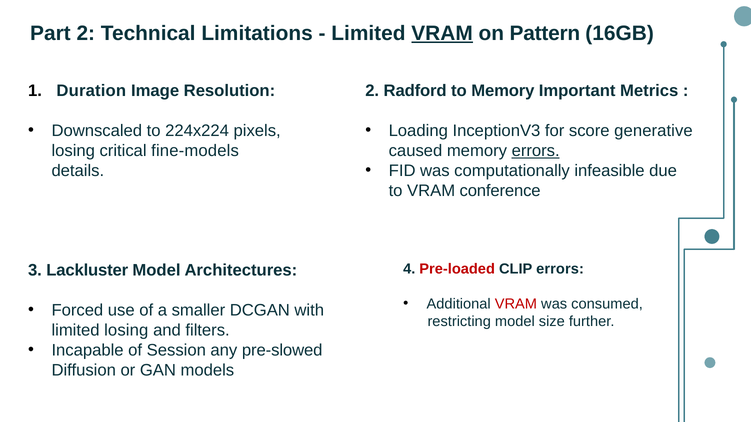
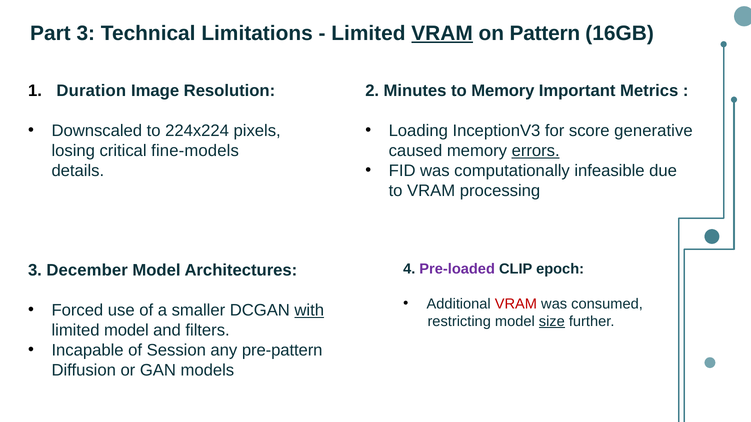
Part 2: 2 -> 3 (86, 33)
Radford: Radford -> Minutes (415, 91)
conference: conference -> processing (500, 191)
Pre-loaded colour: red -> purple (457, 269)
CLIP errors: errors -> epoch (560, 269)
Lackluster: Lackluster -> December (87, 270)
with underline: none -> present (309, 310)
size underline: none -> present (552, 322)
limited losing: losing -> model (126, 330)
pre-slowed: pre-slowed -> pre-pattern (282, 350)
